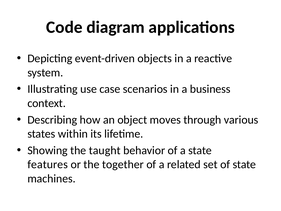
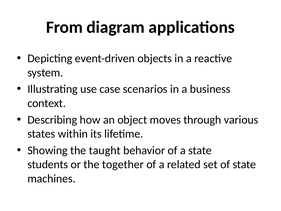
Code: Code -> From (64, 27)
features: features -> students (48, 164)
